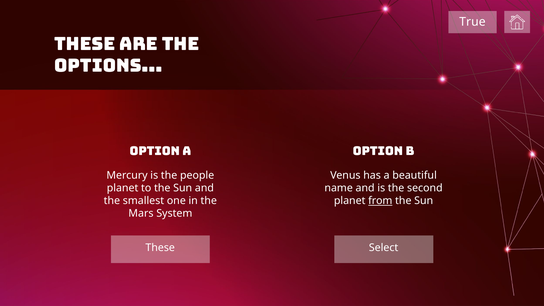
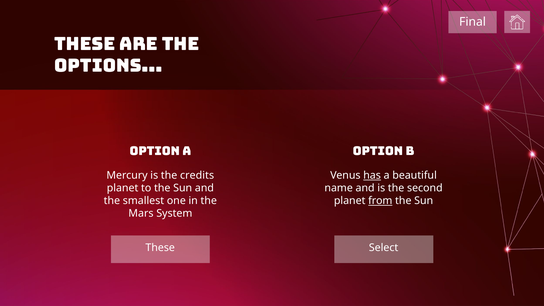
True: True -> Final (473, 22)
people: people -> credits (197, 175)
has underline: none -> present (372, 175)
